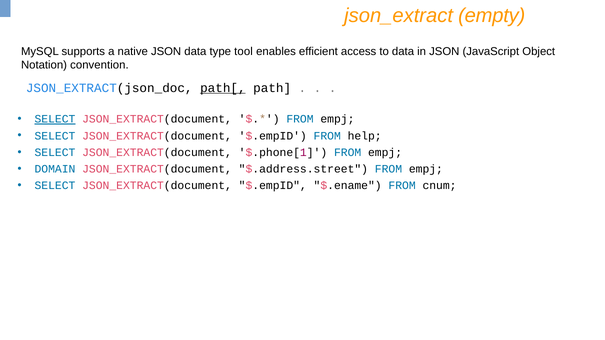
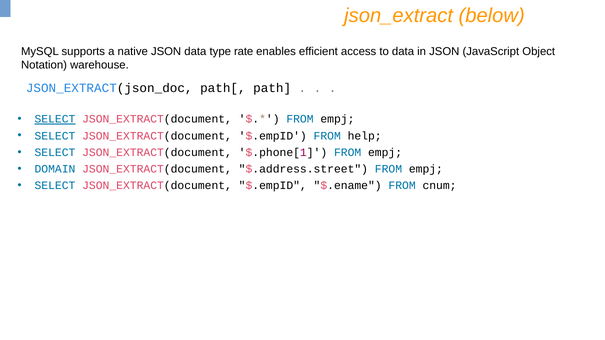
empty: empty -> below (492, 16)
tool: tool -> rate (244, 51)
convention: convention -> warehouse (99, 65)
path[ underline: present -> none (223, 88)
